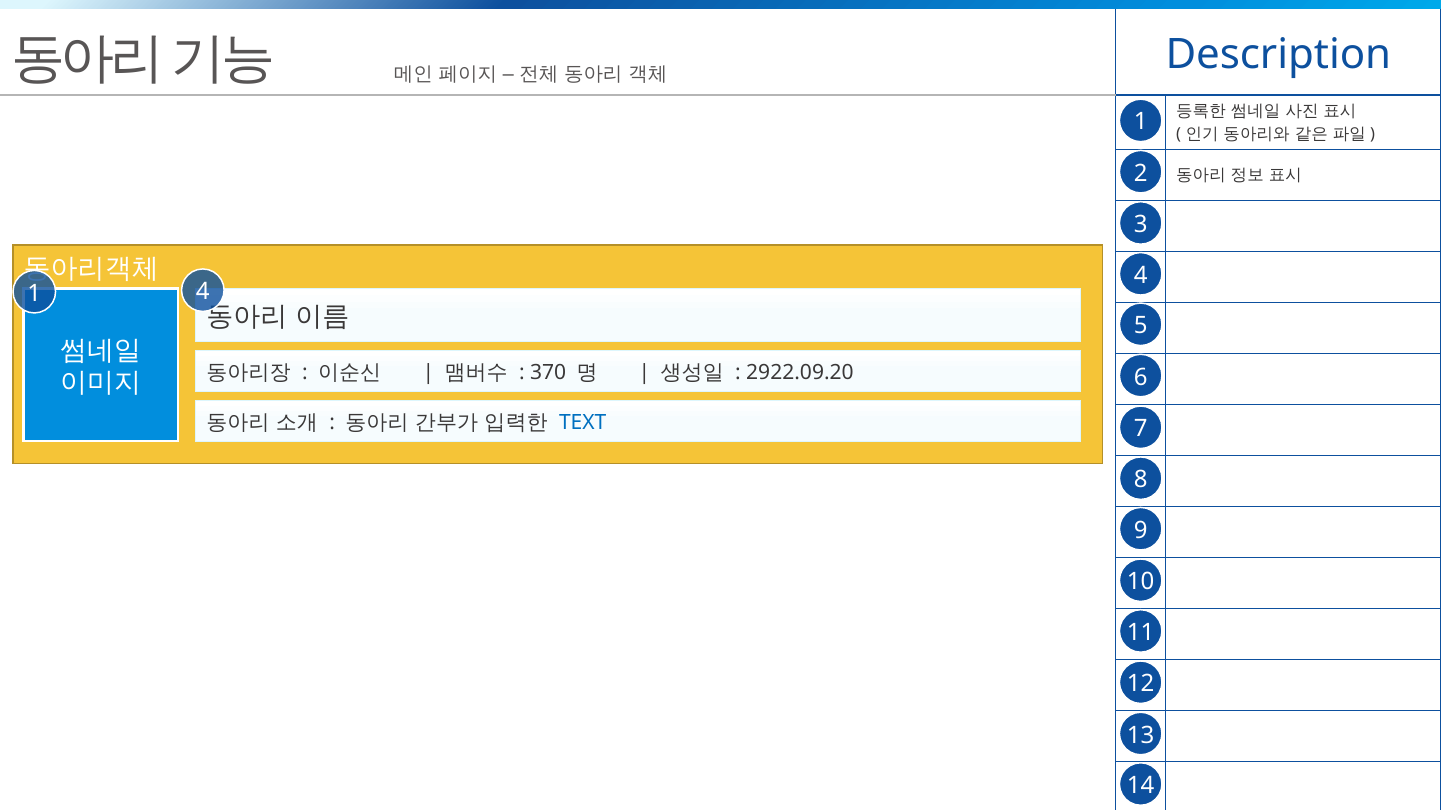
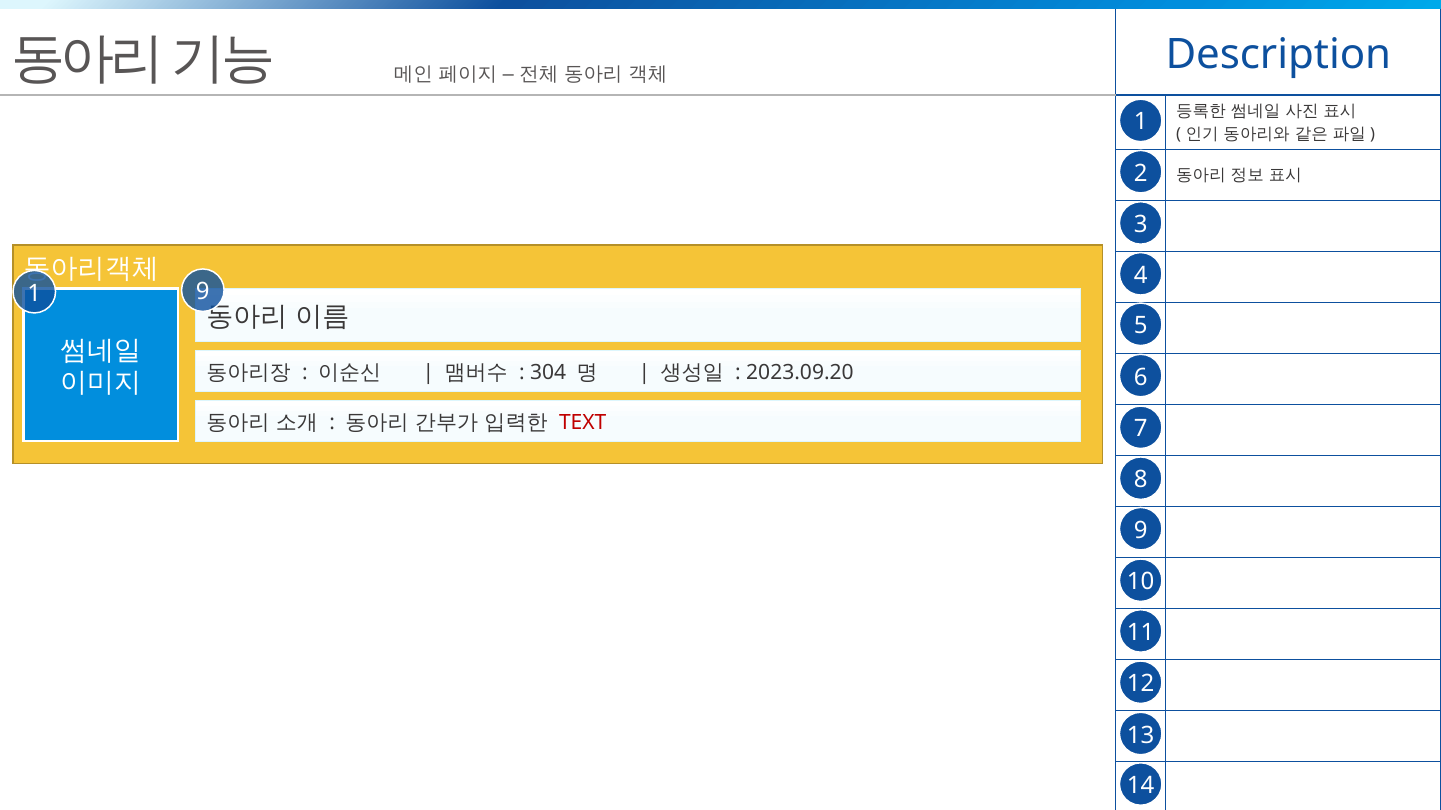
1 4: 4 -> 9 (203, 292)
370: 370 -> 304 (548, 372)
2922.09.20: 2922.09.20 -> 2023.09.20 (800, 372)
TEXT colour: blue -> red (583, 423)
